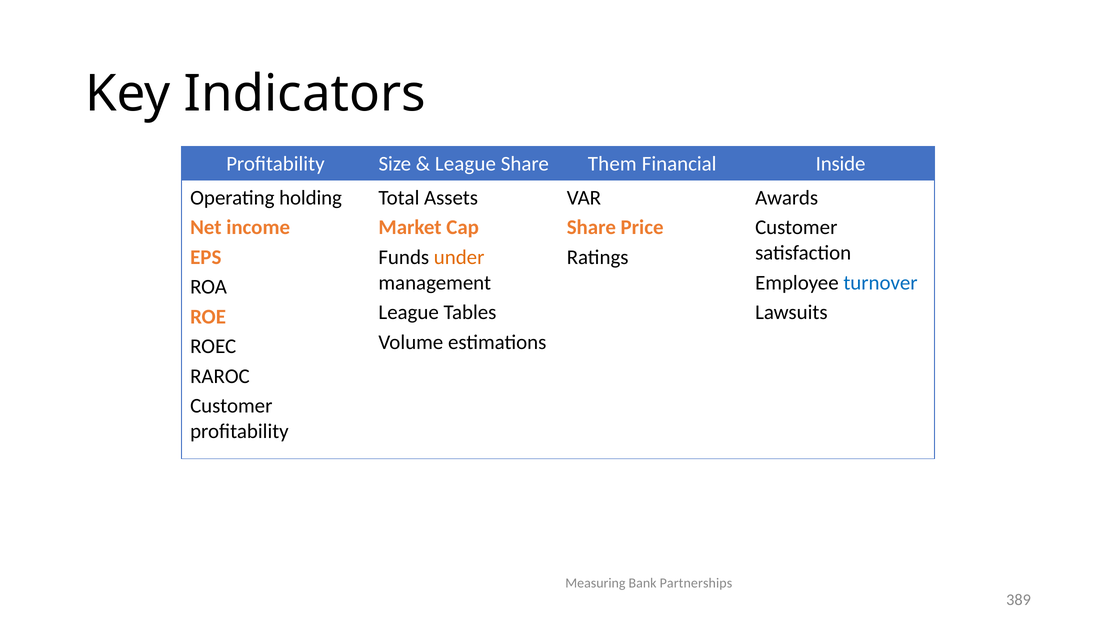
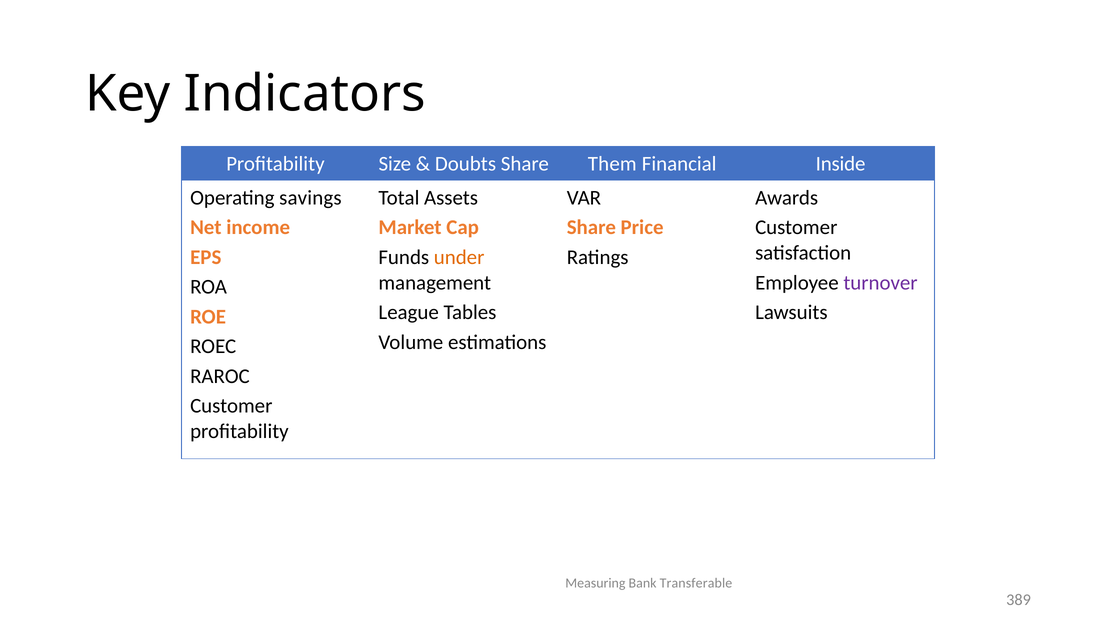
League: League -> Doubts (465, 164)
holding: holding -> savings (310, 198)
turnover colour: blue -> purple (880, 283)
Partnerships: Partnerships -> Transferable (696, 583)
